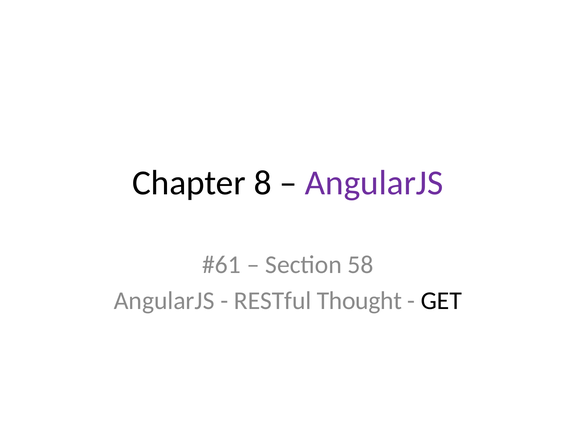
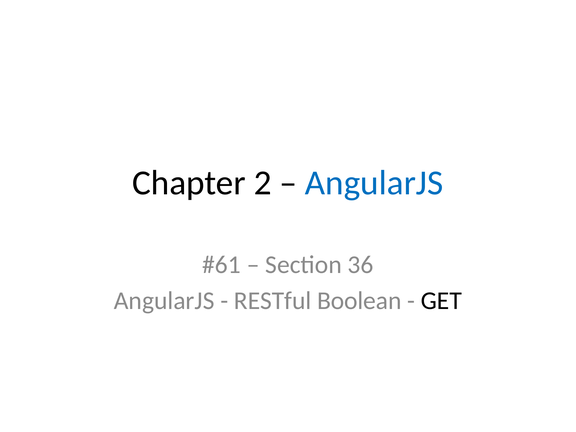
8: 8 -> 2 (263, 183)
AngularJS colour: purple -> blue (374, 183)
58: 58 -> 36 (361, 265)
Thought: Thought -> Boolean (359, 301)
